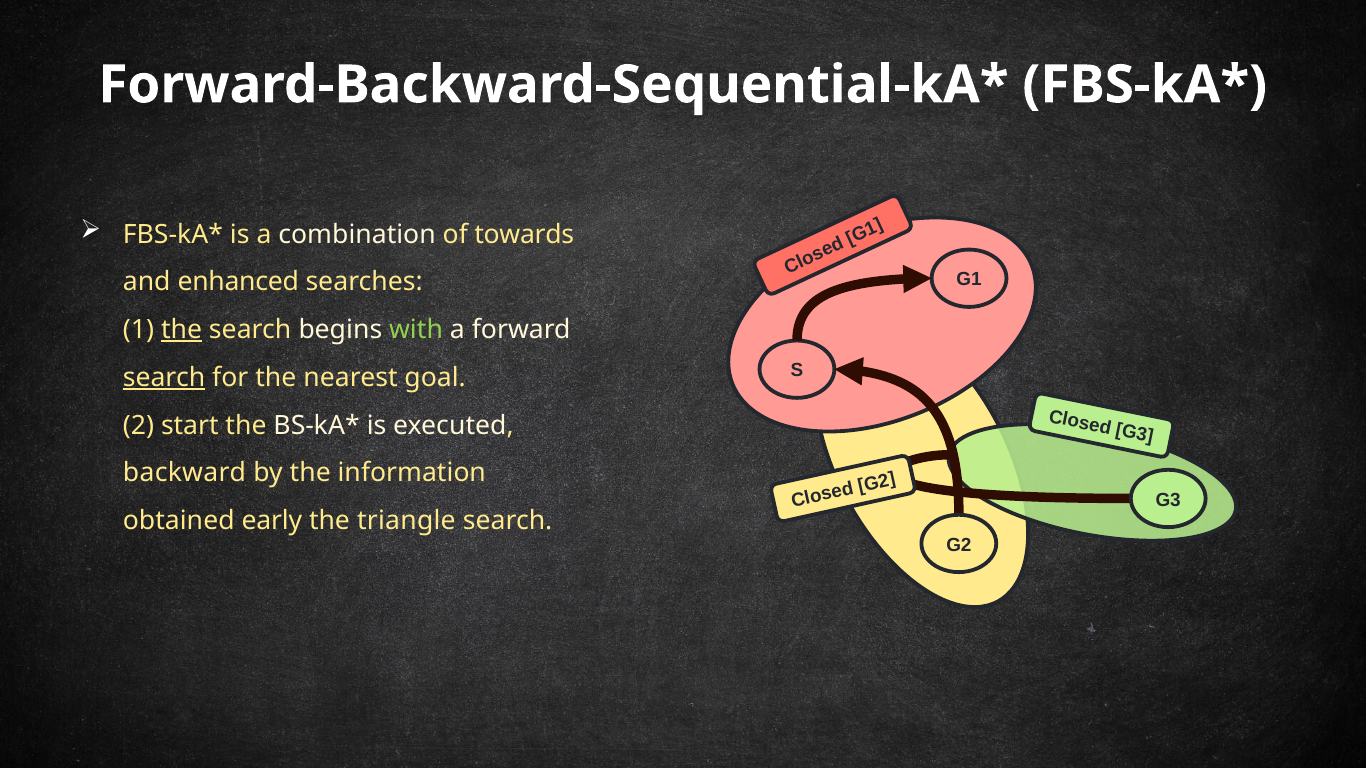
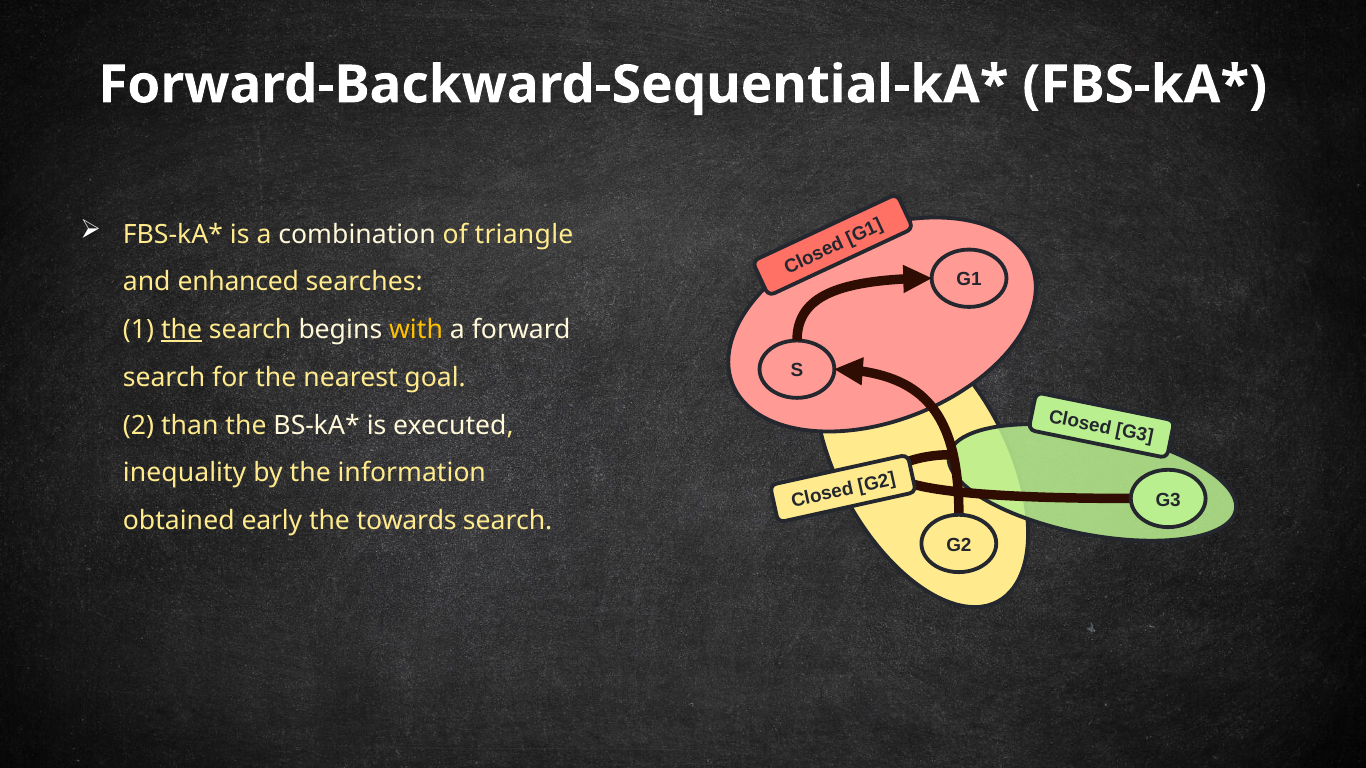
towards: towards -> triangle (524, 234)
with colour: light green -> yellow (416, 330)
search underline: present -> none (164, 378)
start: start -> than (190, 426)
backward: backward -> inequality (185, 473)
triangle: triangle -> towards (407, 521)
